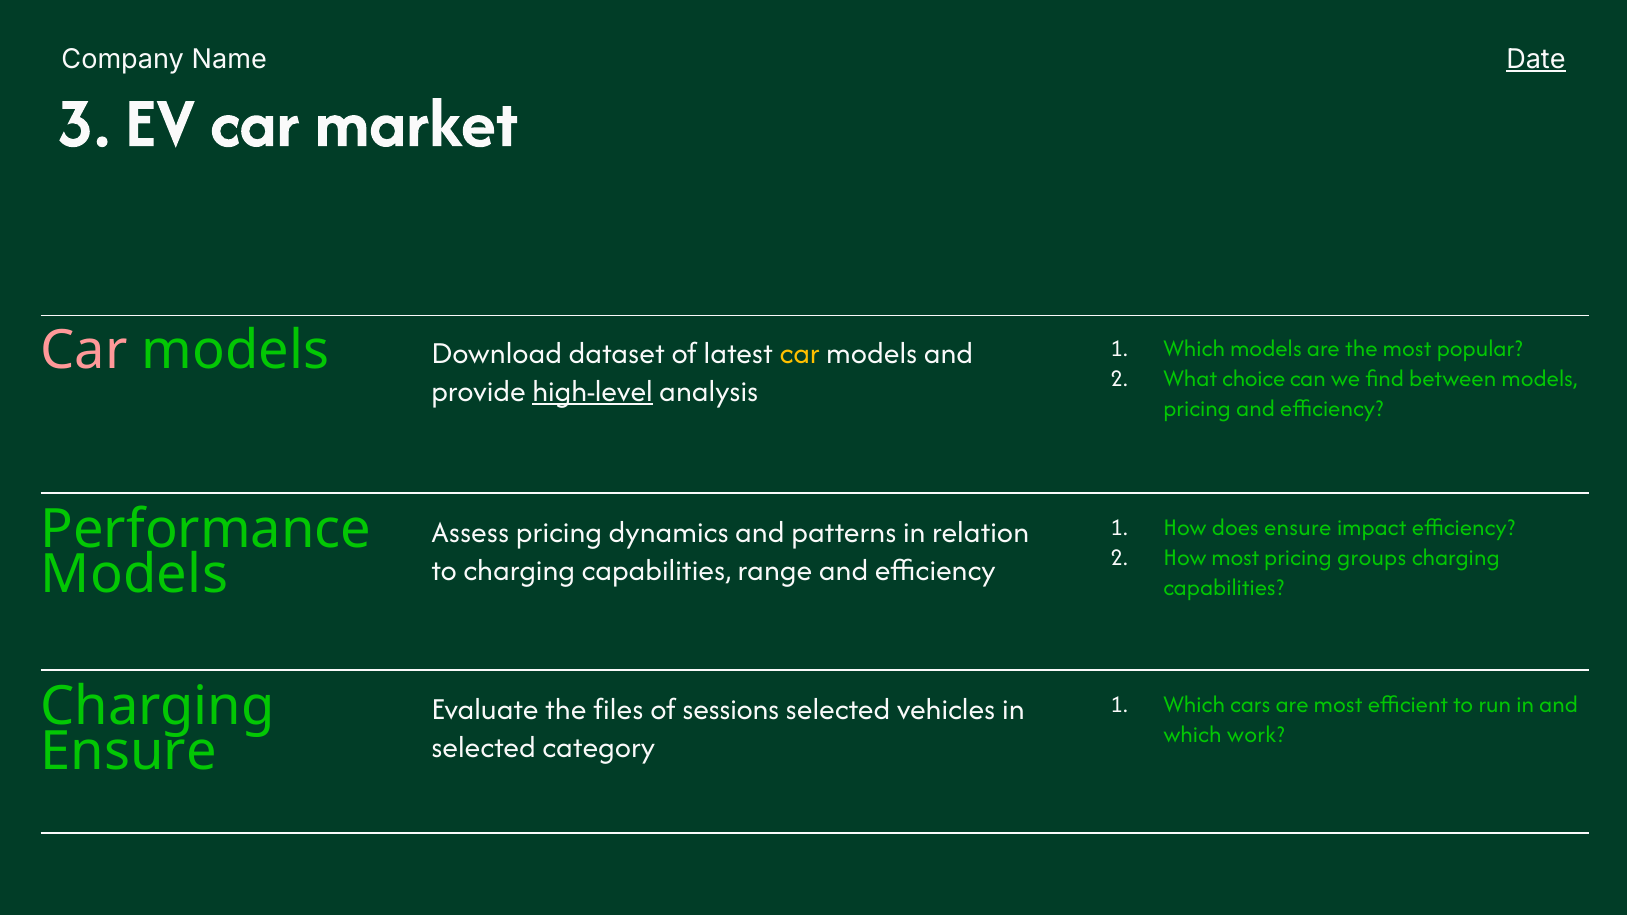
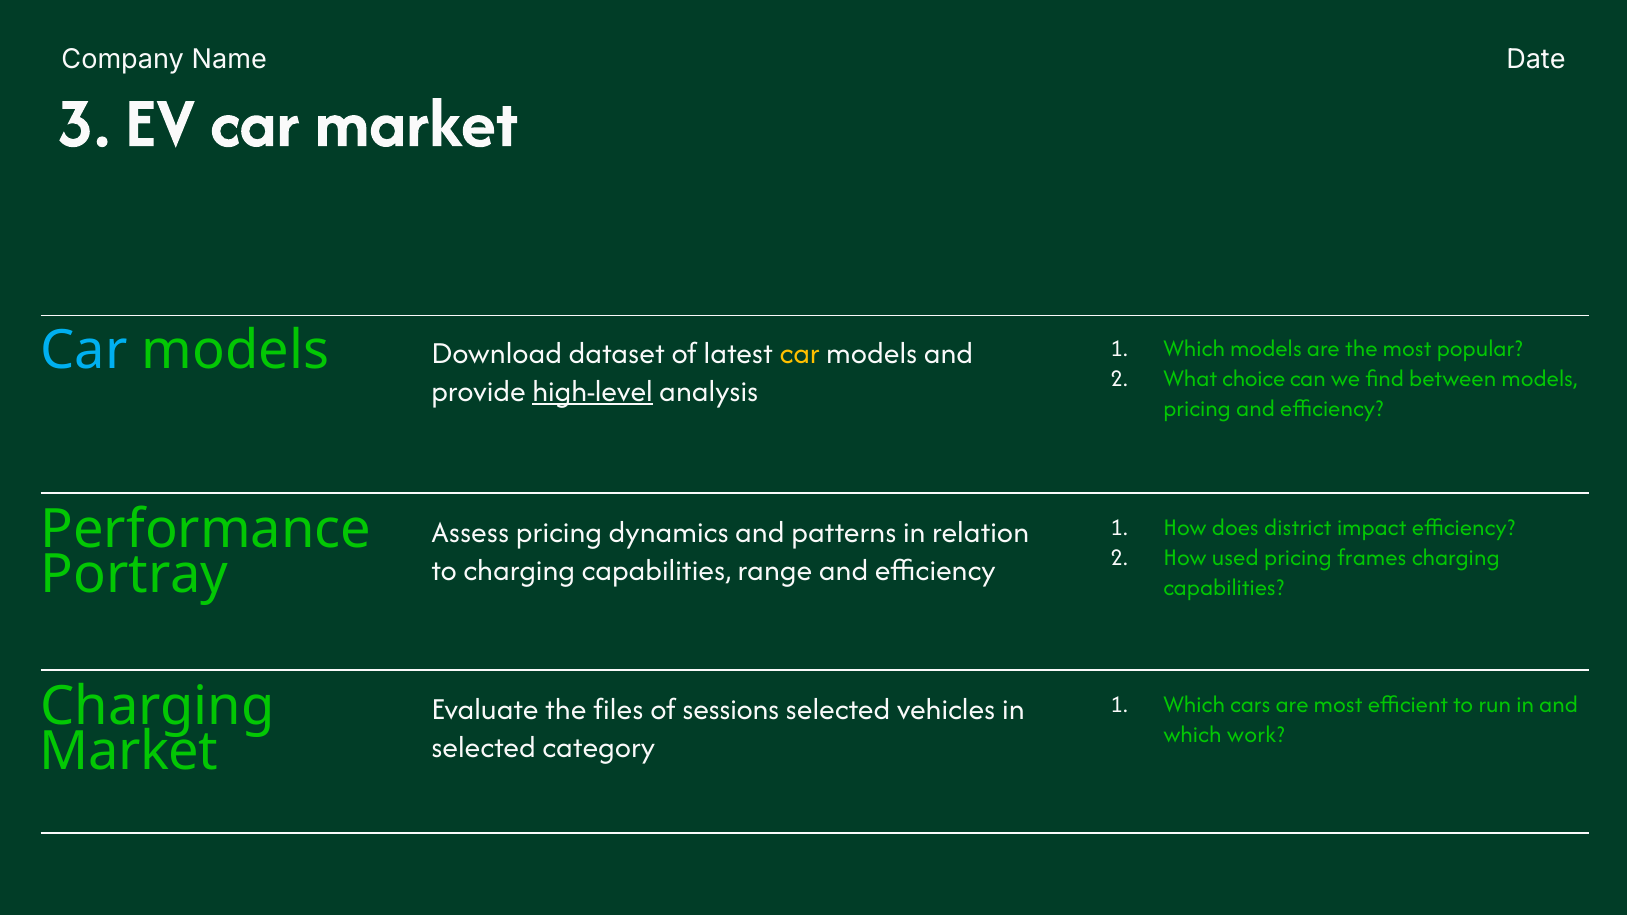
Date underline: present -> none (1536, 59)
Car colour: pink -> light blue (84, 350)
does ensure: ensure -> district (1298, 527)
How most: most -> used (1235, 557)
groups: groups -> frames (1372, 557)
Models: Models -> Portray (135, 575)
Ensure: Ensure -> Market (129, 752)
